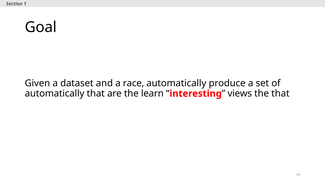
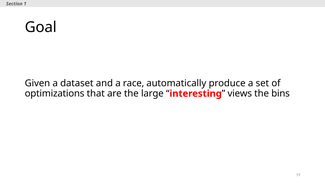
automatically: automatically -> optimizations (55, 93)
learn: learn -> large (152, 93)
the that: that -> bins (281, 93)
